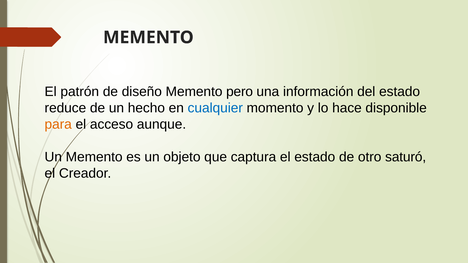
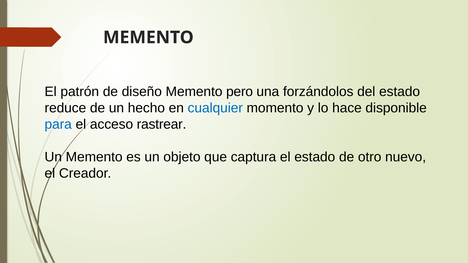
información: información -> forzándolos (318, 92)
para colour: orange -> blue (58, 124)
aunque: aunque -> rastrear (162, 124)
saturó: saturó -> nuevo (406, 157)
